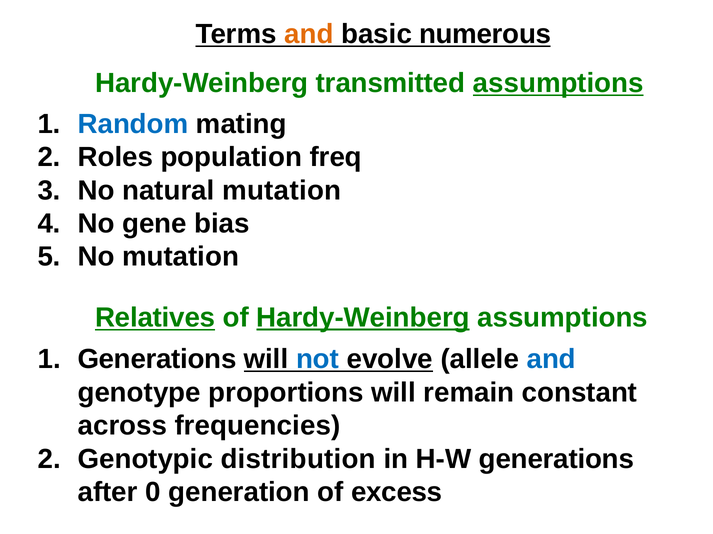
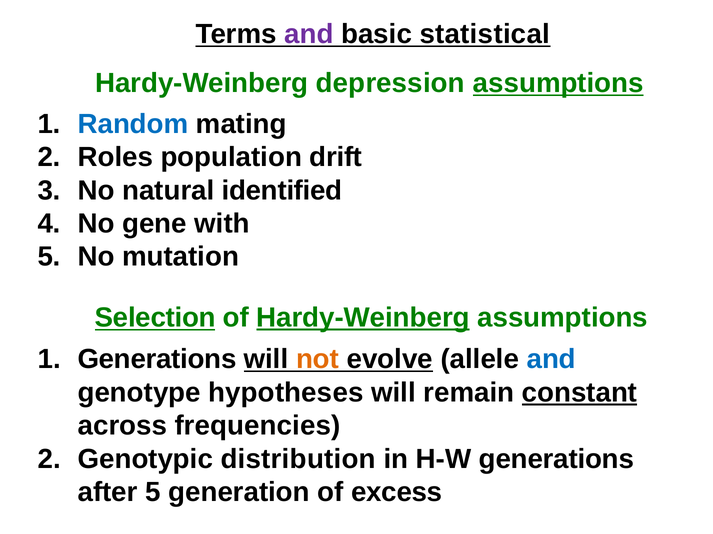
and colour: orange -> purple (309, 34)
numerous: numerous -> statistical (485, 34)
transmitted: transmitted -> depression (390, 83)
freq: freq -> drift (336, 157)
natural mutation: mutation -> identified (282, 191)
bias: bias -> with (222, 224)
Relatives: Relatives -> Selection (155, 318)
not colour: blue -> orange (318, 360)
proportions: proportions -> hypotheses (286, 393)
constant underline: none -> present (579, 393)
after 0: 0 -> 5 (153, 493)
